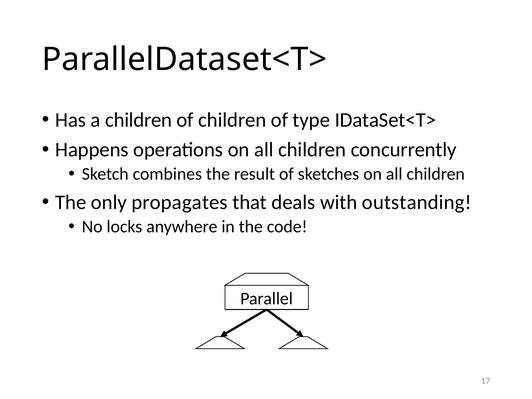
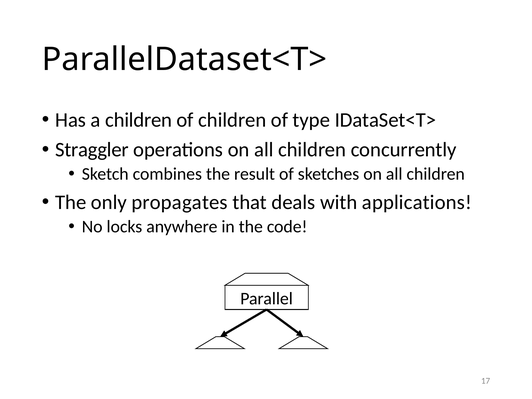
Happens: Happens -> Straggler (92, 150)
outstanding: outstanding -> applications (417, 202)
